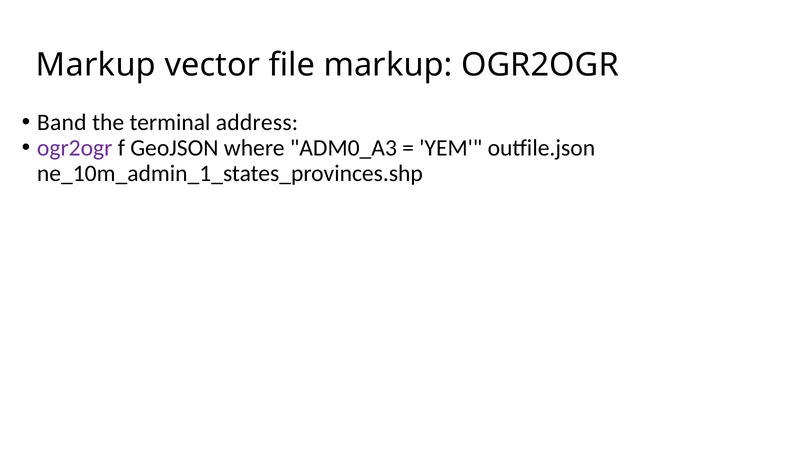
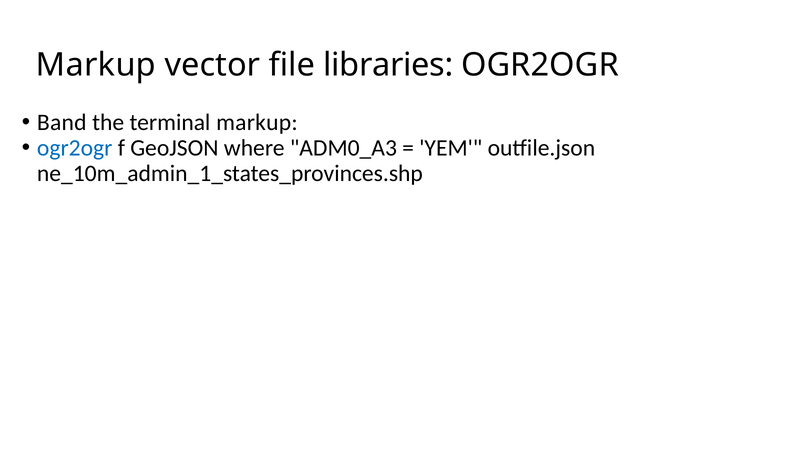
file markup: markup -> libraries (388, 65)
terminal address: address -> markup (257, 123)
ogr2ogr colour: purple -> blue (75, 148)
